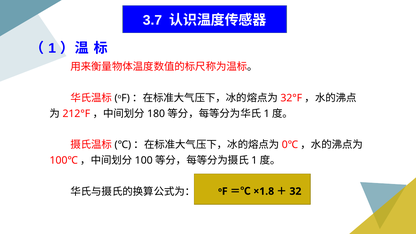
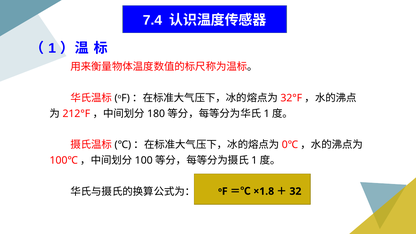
3.7: 3.7 -> 7.4 (152, 20)
